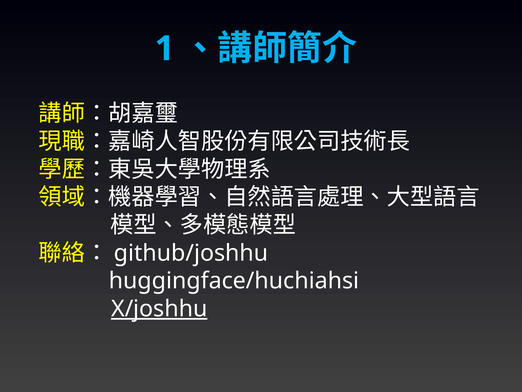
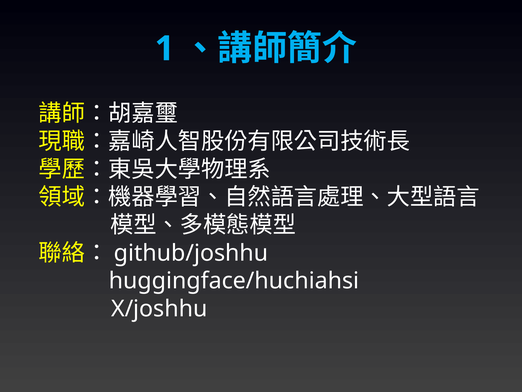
X/joshhu underline: present -> none (159, 308)
